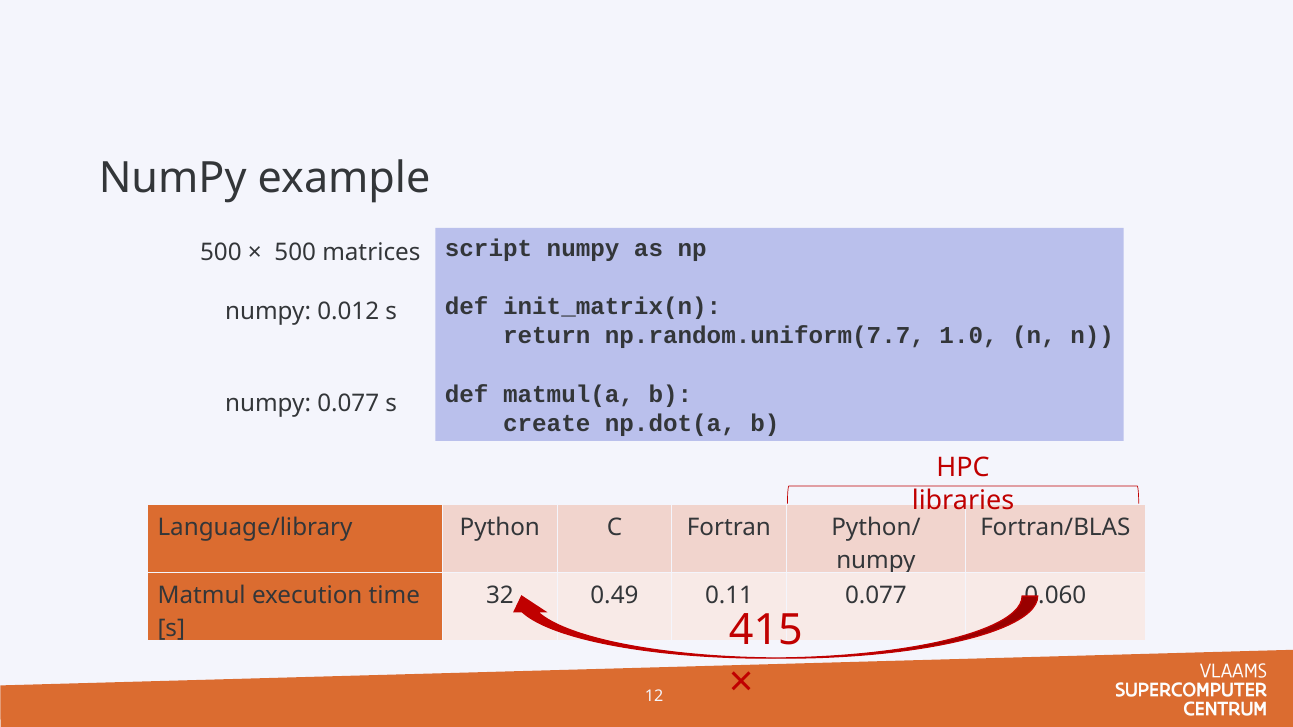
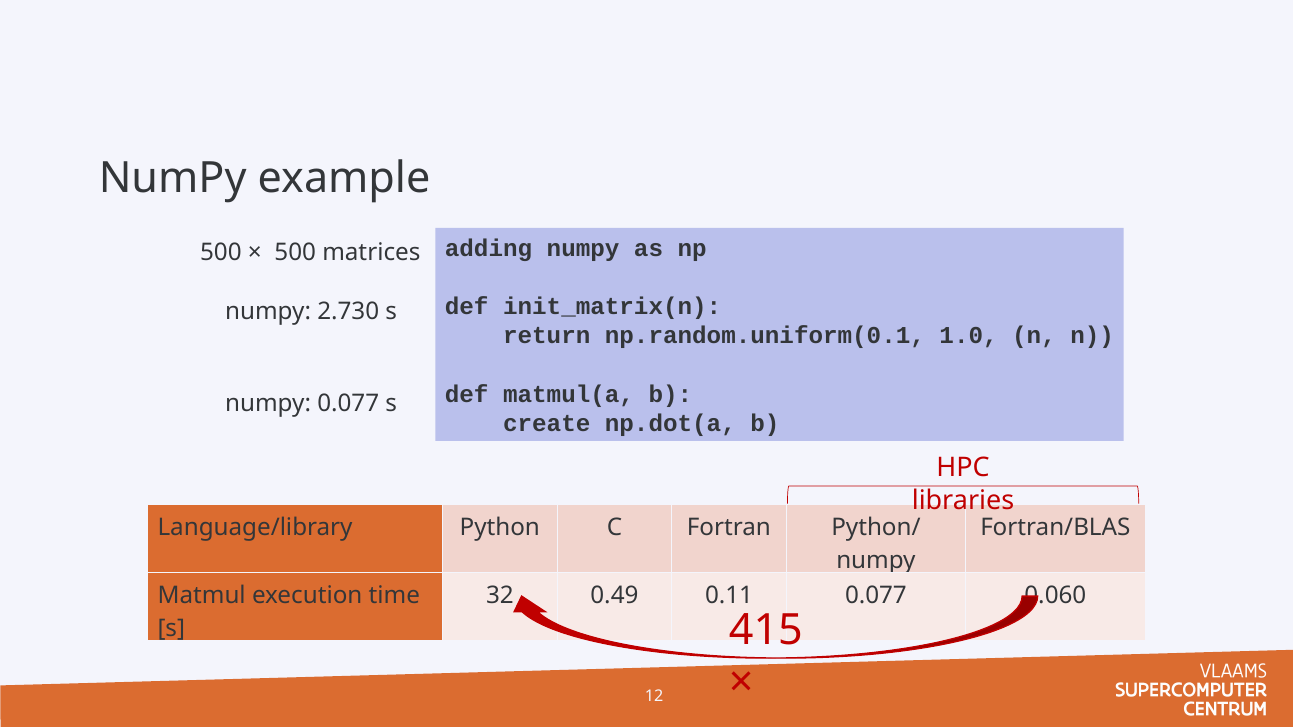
script: script -> adding (489, 249)
0.012: 0.012 -> 2.730 (348, 312)
np.random.uniform(7.7: np.random.uniform(7.7 -> np.random.uniform(0.1 (765, 336)
